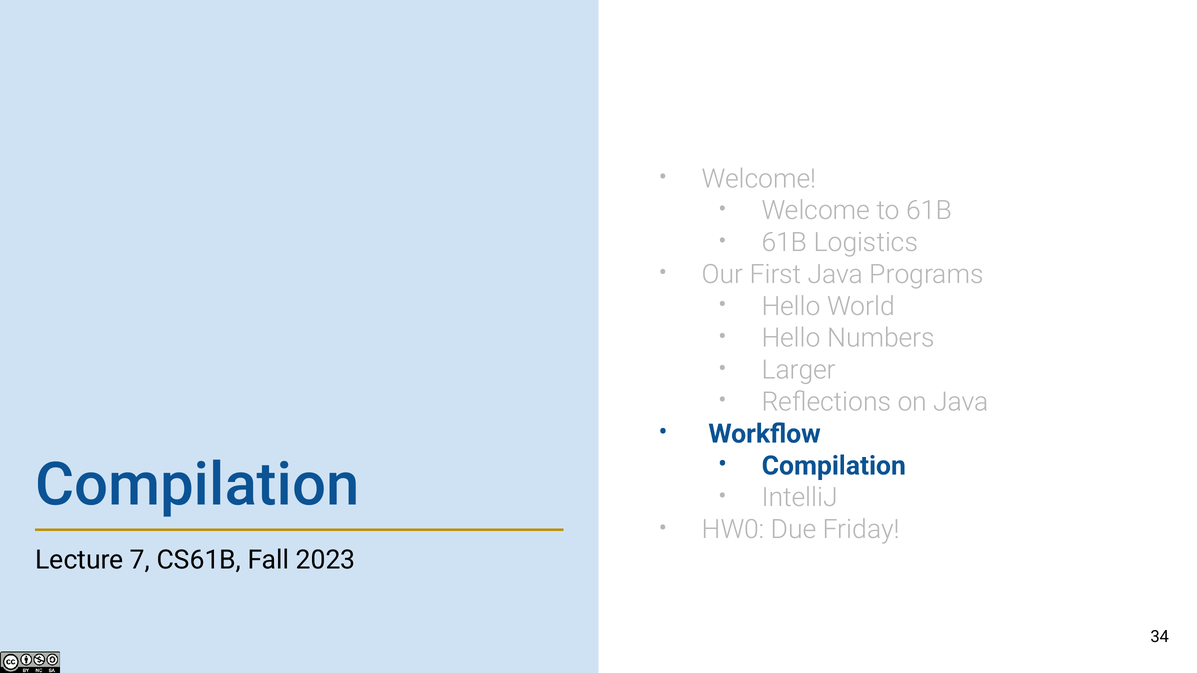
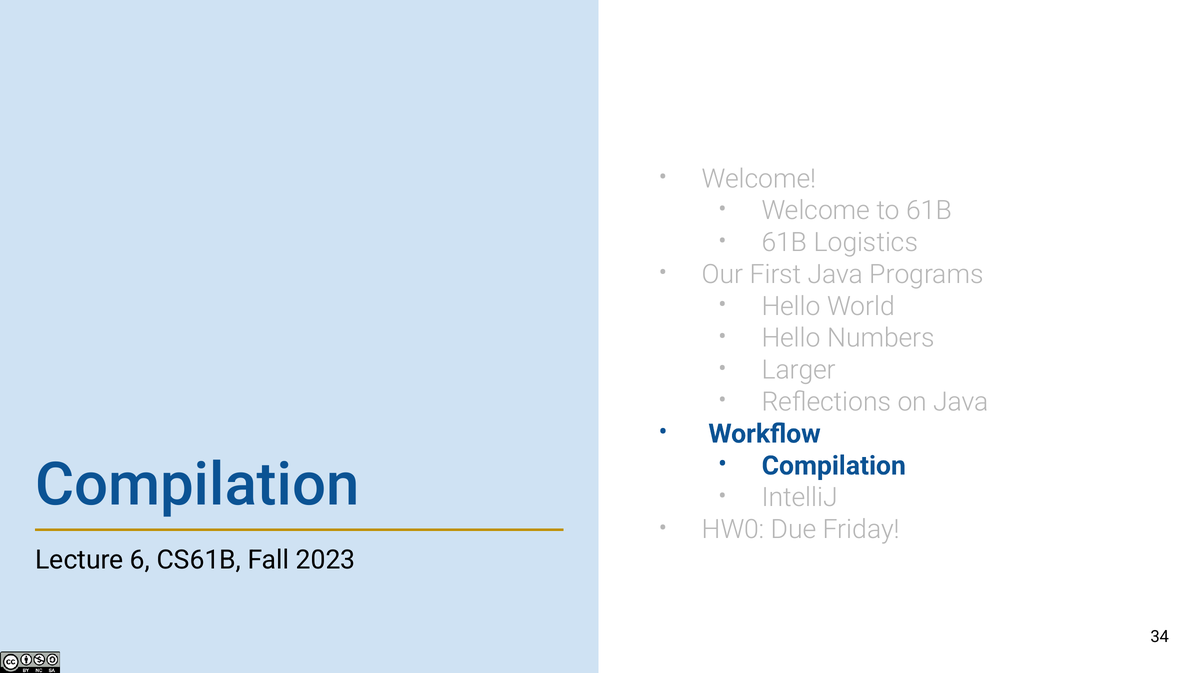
7: 7 -> 6 (140, 560)
